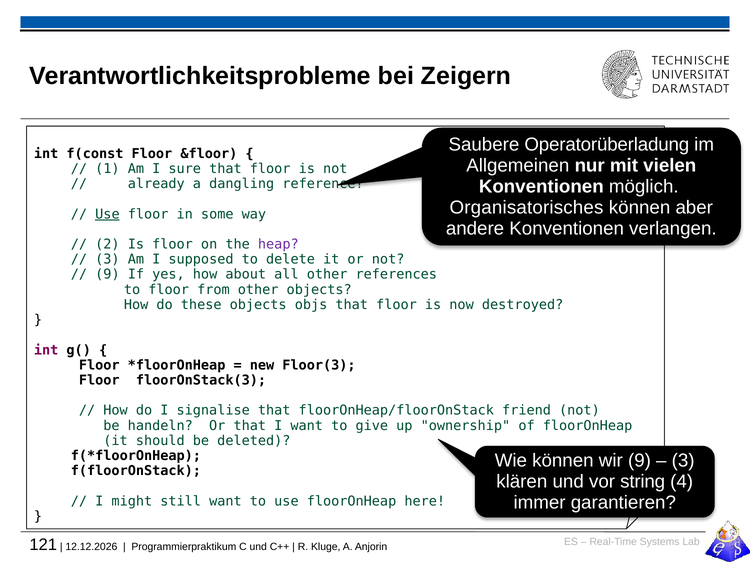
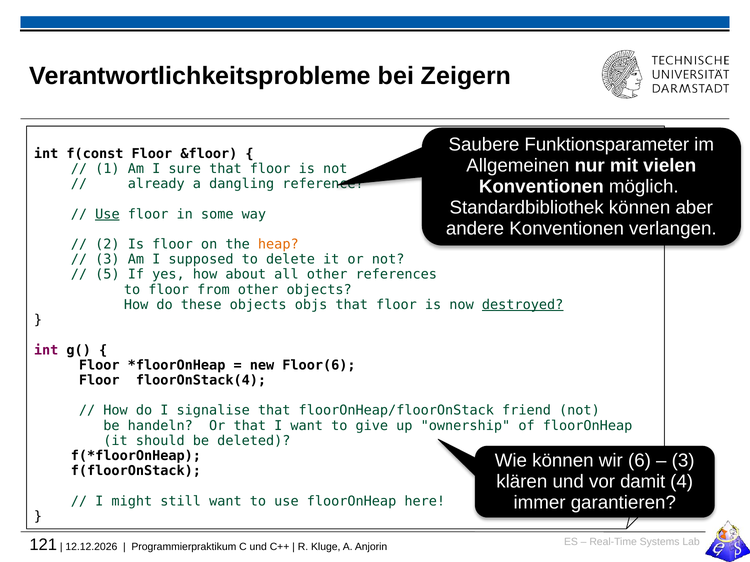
Operatorüberladung: Operatorüberladung -> Funktionsparameter (607, 145)
Organisatorisches: Organisatorisches -> Standardbibliothek (527, 208)
heap colour: purple -> orange (278, 245)
9: 9 -> 5 (107, 275)
destroyed underline: none -> present (523, 305)
Floor(3: Floor(3 -> Floor(6 (319, 365)
floorOnStack(3: floorOnStack(3 -> floorOnStack(4 (201, 381)
wir 9: 9 -> 6 (639, 461)
string: string -> damit (643, 482)
